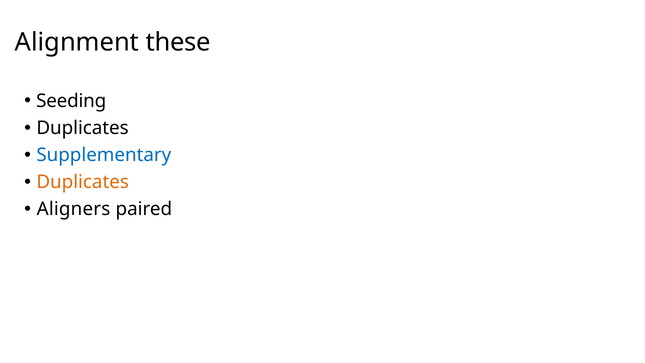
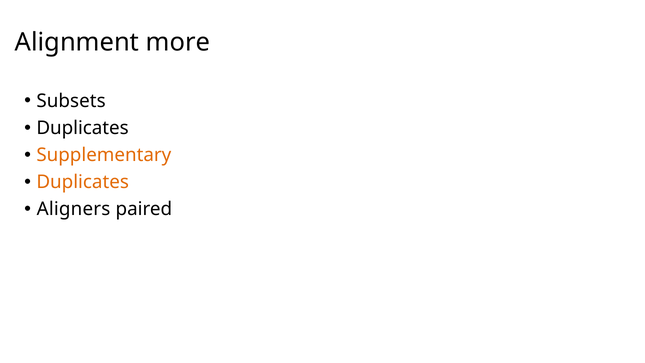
these: these -> more (178, 42)
Seeding: Seeding -> Subsets (71, 101)
Supplementary colour: blue -> orange (104, 155)
